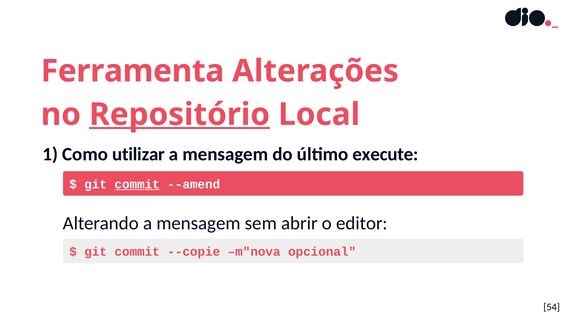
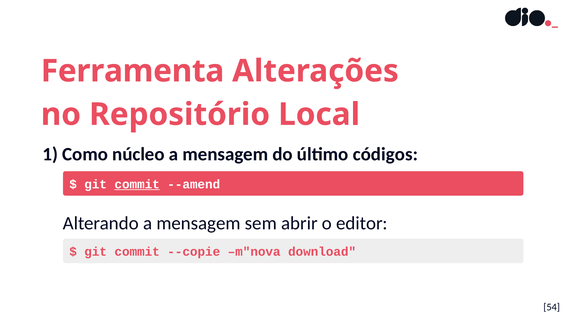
Repositório underline: present -> none (180, 115)
utilizar: utilizar -> núcleo (138, 155)
execute: execute -> códigos (385, 155)
opcional: opcional -> download (322, 252)
